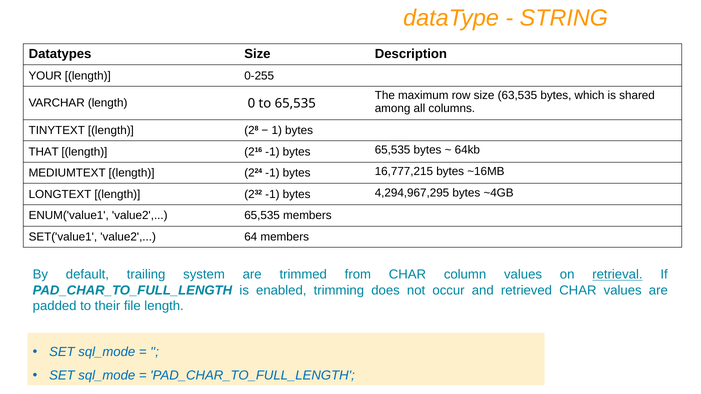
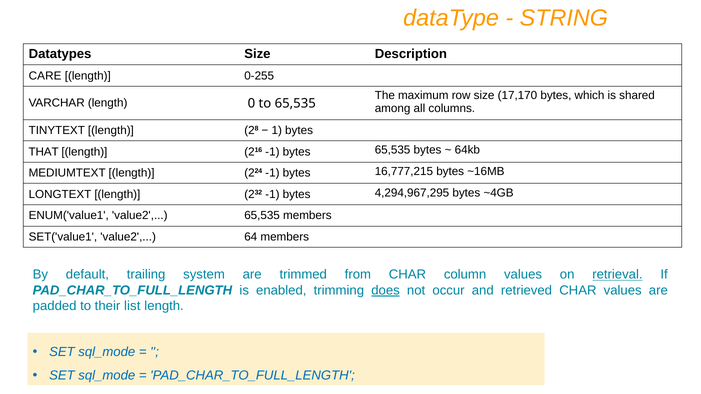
YOUR: YOUR -> CARE (45, 76)
63,535: 63,535 -> 17,170 (517, 96)
does underline: none -> present (386, 291)
file: file -> list (132, 306)
